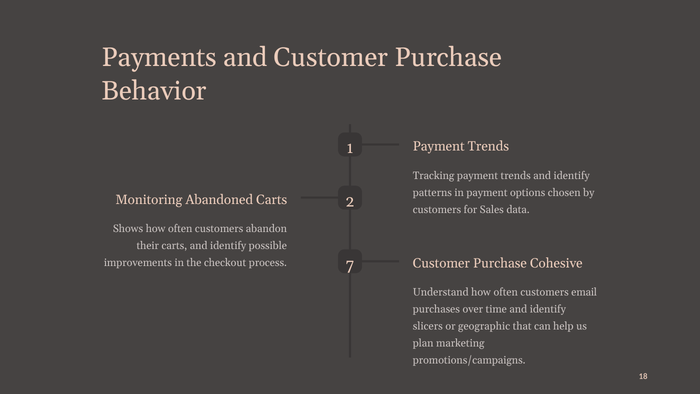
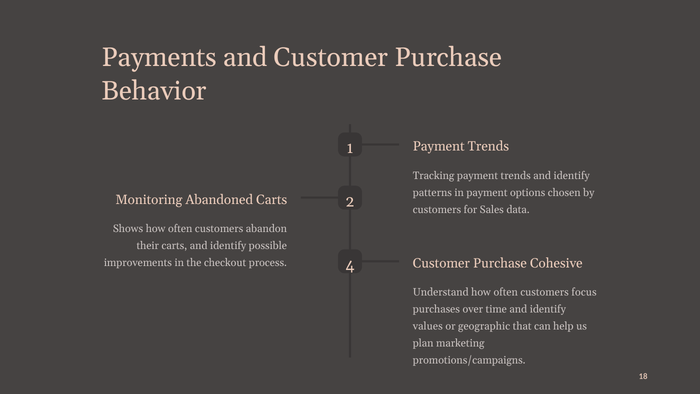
7: 7 -> 4 (350, 265)
email: email -> focus (584, 292)
slicers: slicers -> values (428, 326)
